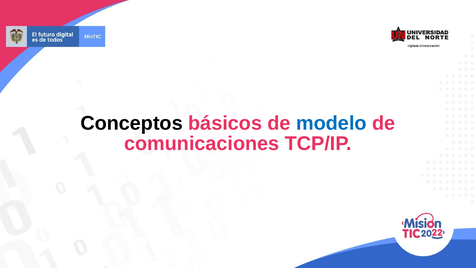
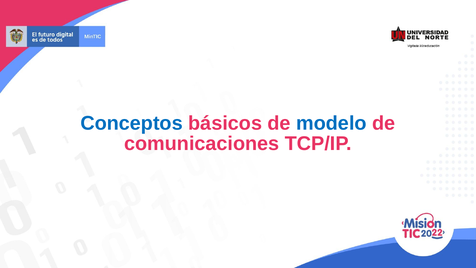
Conceptos colour: black -> blue (132, 123)
